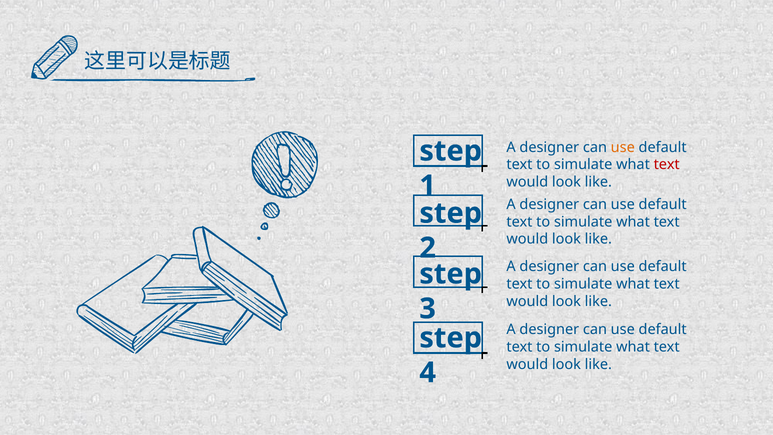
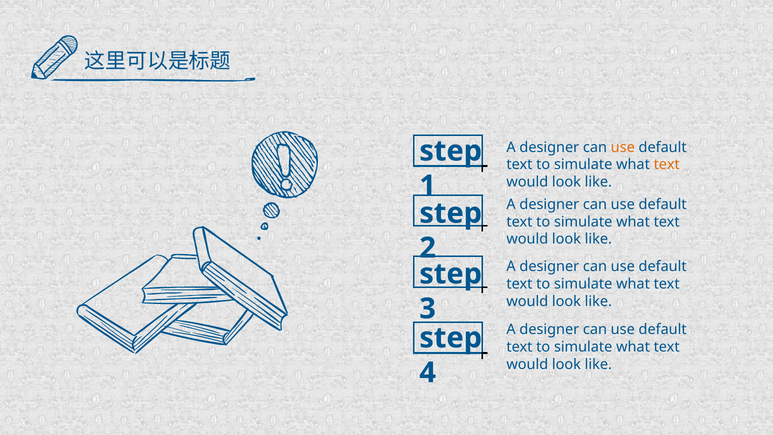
text colour: red -> orange (667, 165)
